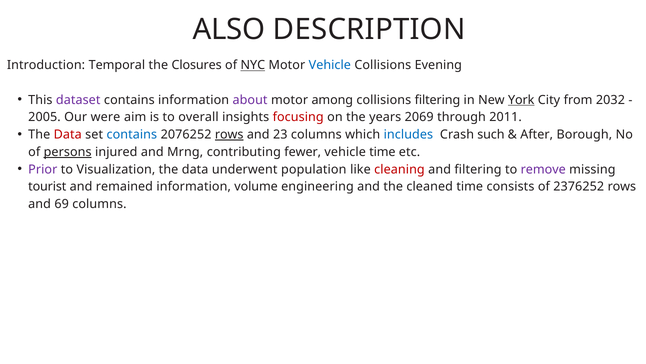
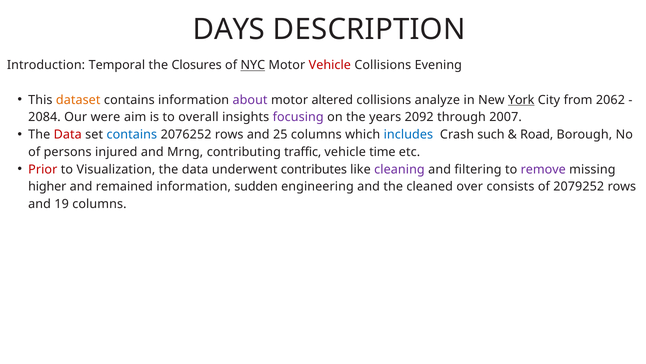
ALSO: ALSO -> DAYS (229, 29)
Vehicle colour: blue -> red (330, 65)
dataset colour: purple -> orange (78, 100)
among: among -> altered (332, 100)
collisions filtering: filtering -> analyze (437, 100)
2032: 2032 -> 2062 (610, 100)
2005: 2005 -> 2084 (44, 117)
focusing colour: red -> purple (298, 117)
2069: 2069 -> 2092 (419, 117)
2011: 2011 -> 2007 (506, 117)
rows underline: present -> none (229, 134)
23: 23 -> 25 (280, 134)
After: After -> Road (537, 134)
persons underline: present -> none (68, 152)
fewer: fewer -> traffic (303, 152)
Prior colour: purple -> red (43, 169)
population: population -> contributes (314, 169)
cleaning colour: red -> purple (399, 169)
tourist: tourist -> higher (47, 186)
volume: volume -> sudden (256, 186)
cleaned time: time -> over (470, 186)
2376252: 2376252 -> 2079252 (579, 186)
69: 69 -> 19 (62, 204)
